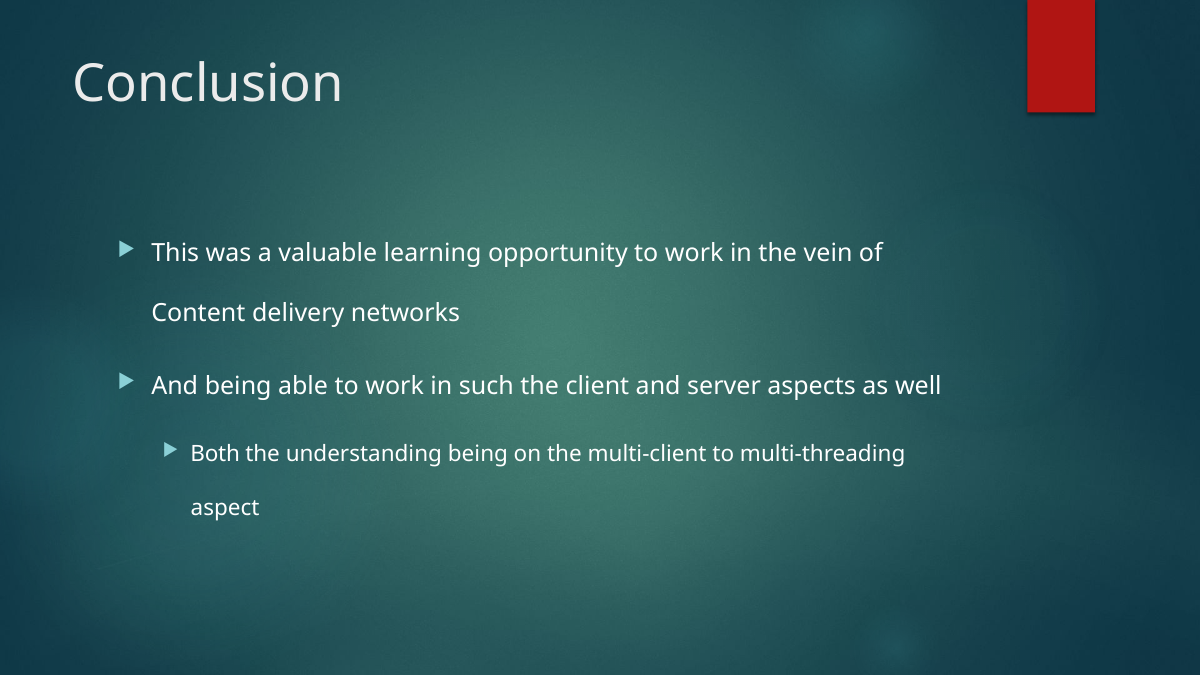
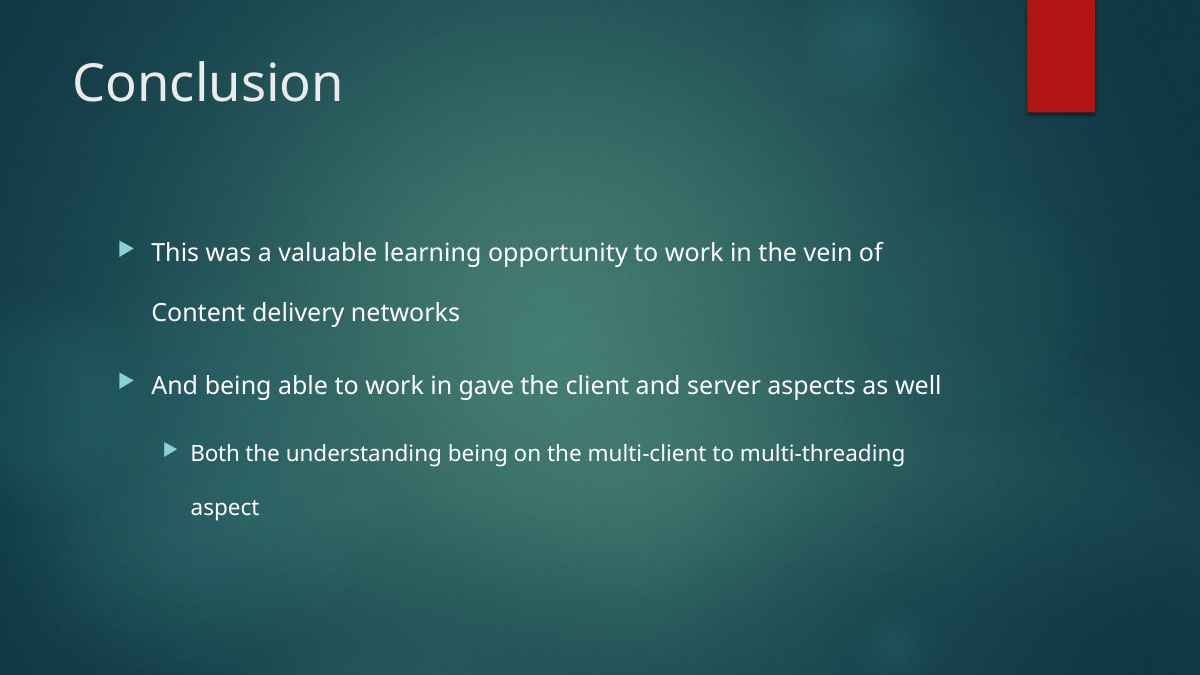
such: such -> gave (486, 386)
